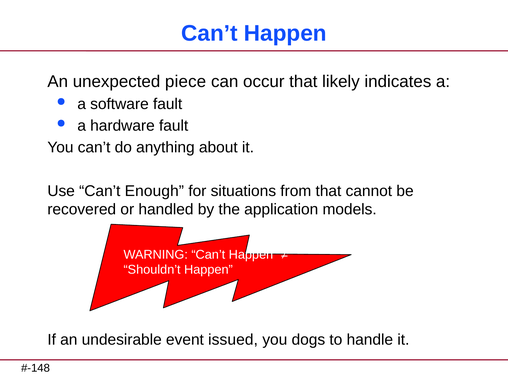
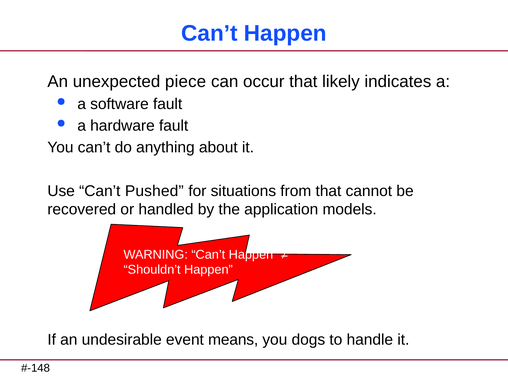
Enough: Enough -> Pushed (154, 191)
issued: issued -> means (233, 340)
